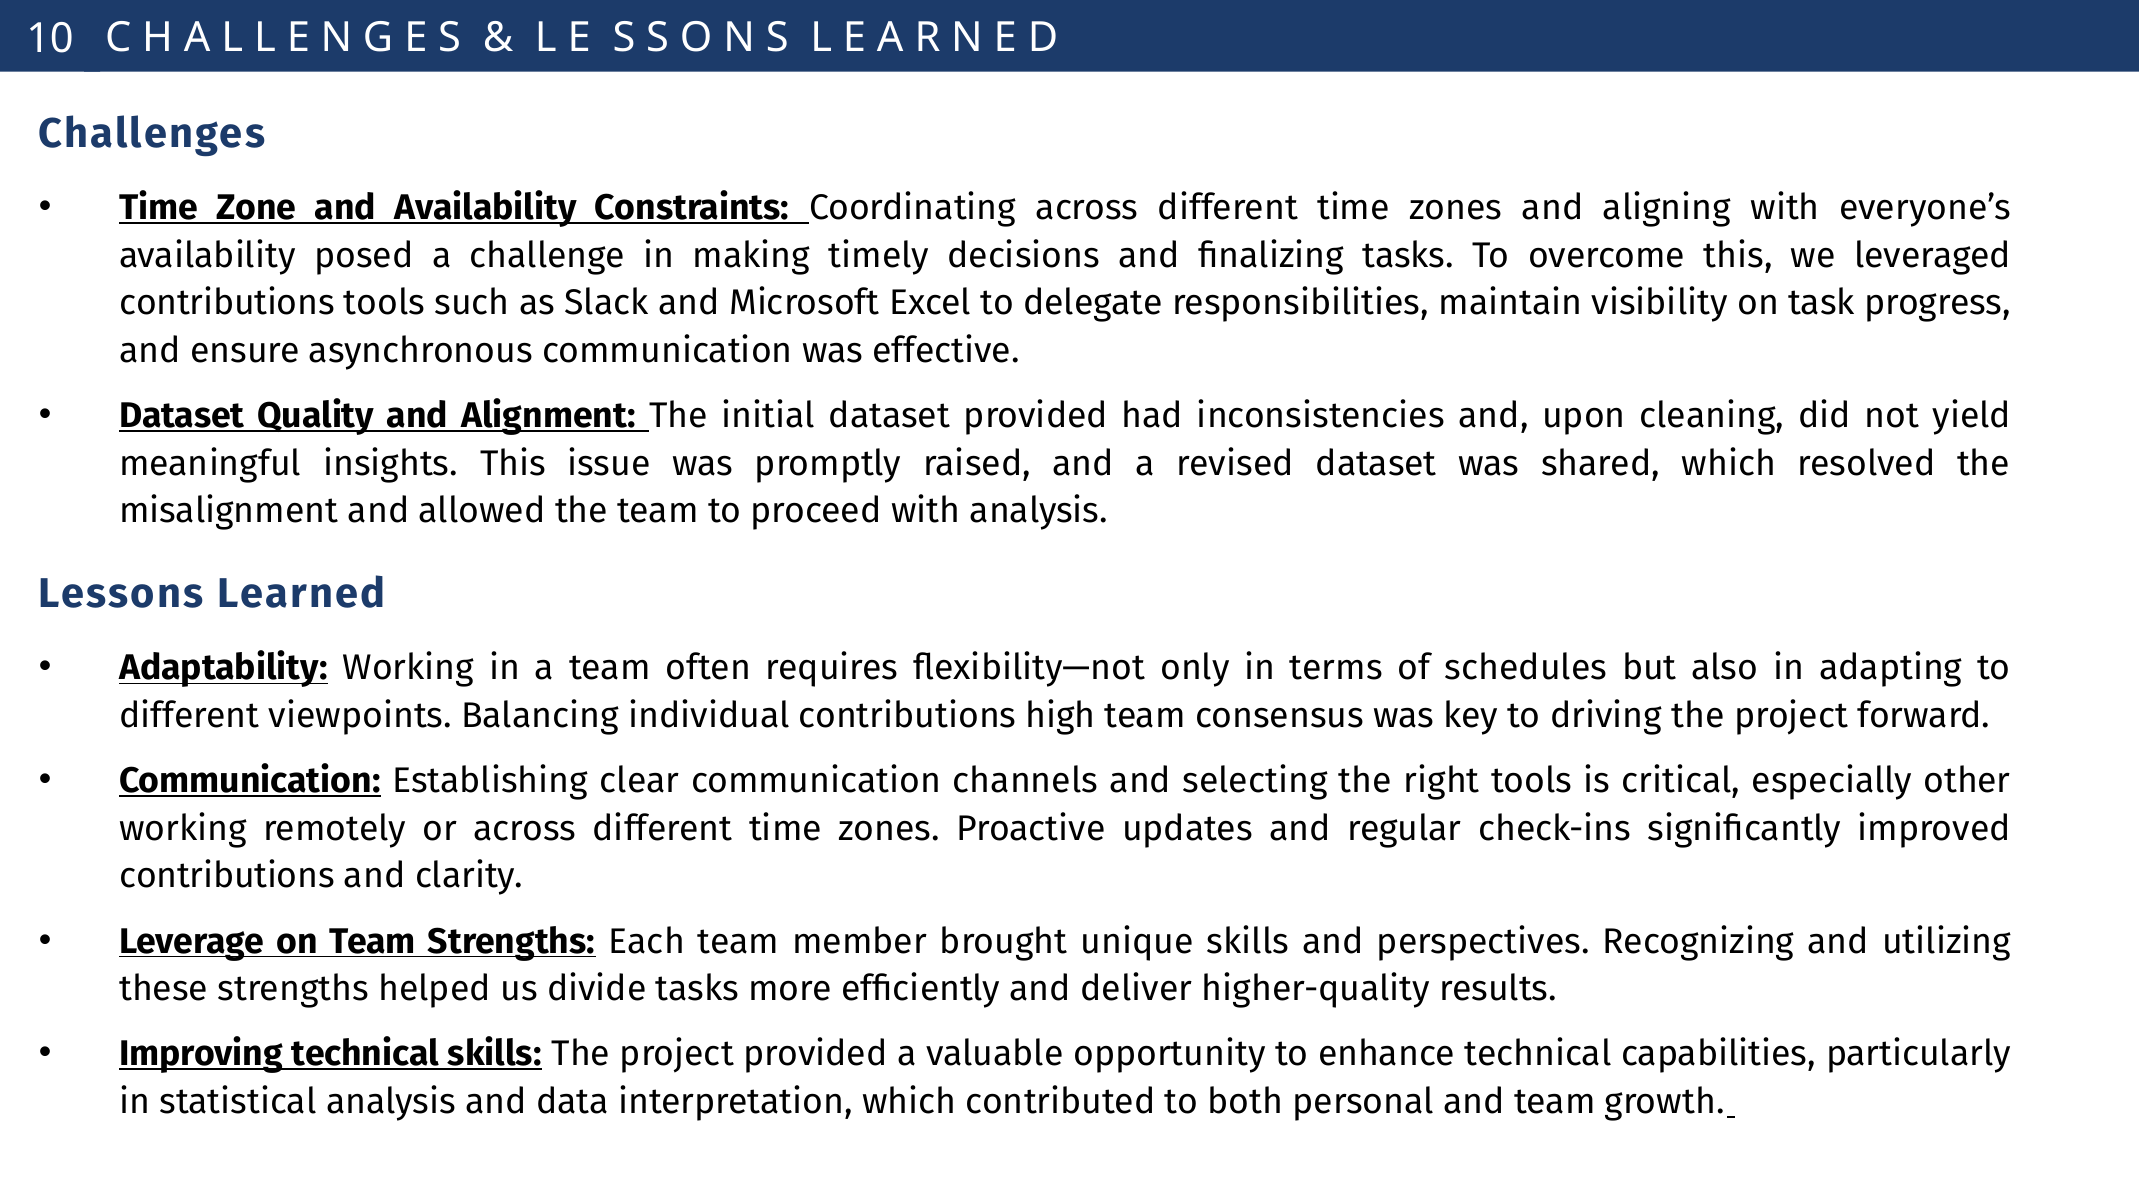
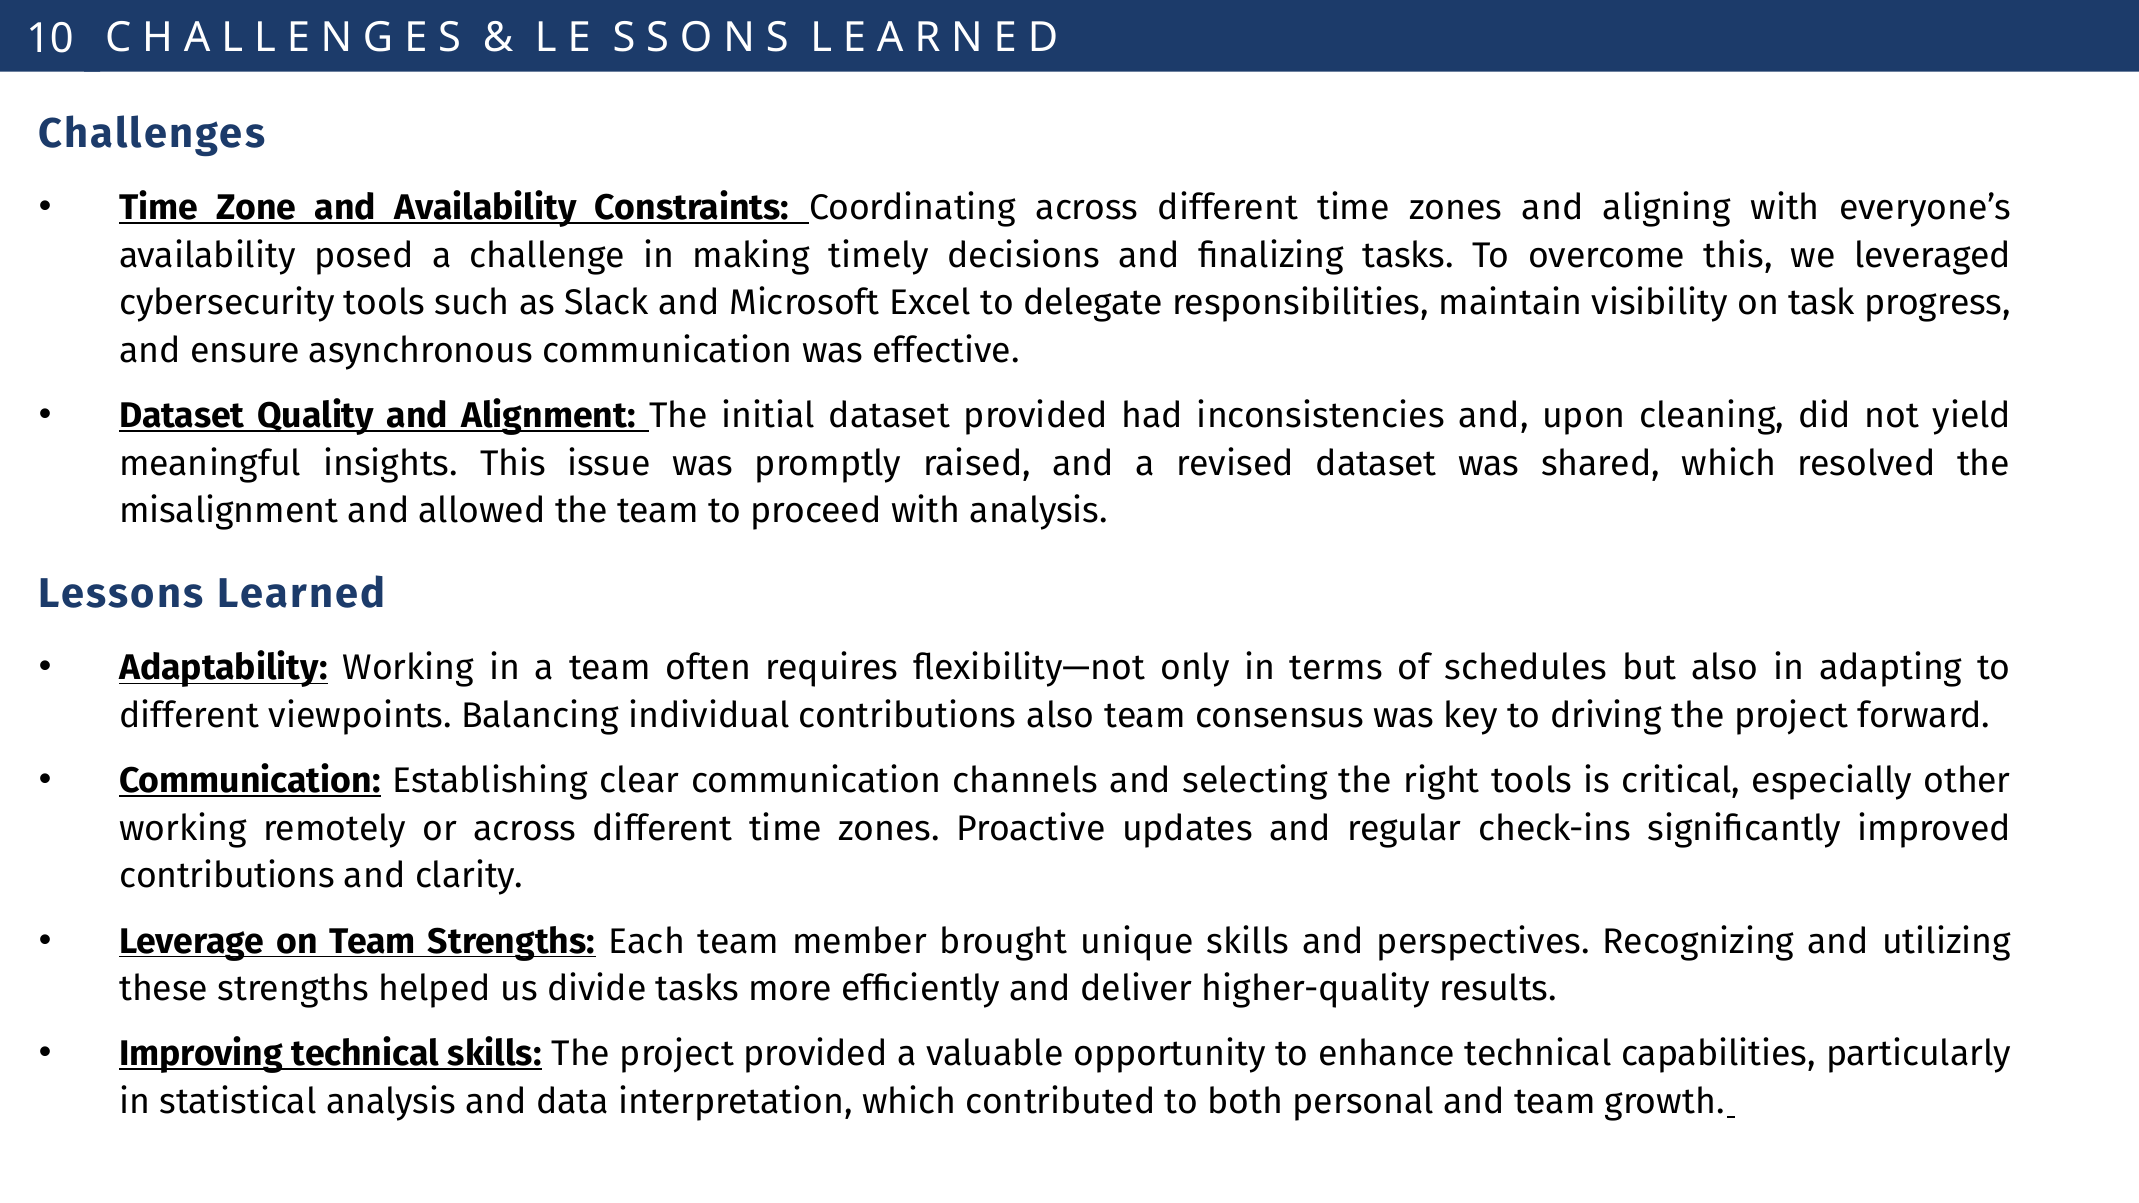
contributions: contributions -> cybersecurity (227, 303)
contributions high: high -> also (1060, 716)
